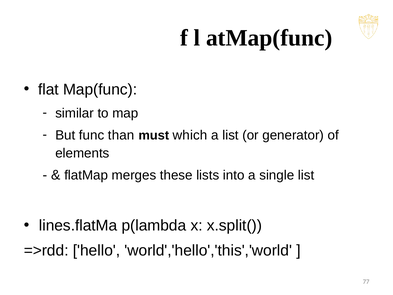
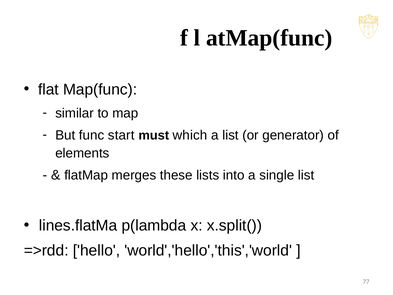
than: than -> start (121, 135)
